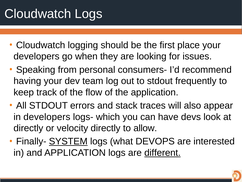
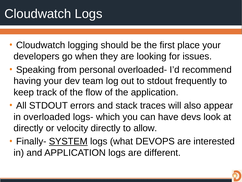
consumers-: consumers- -> overloaded- (142, 70)
in developers: developers -> overloaded (47, 117)
different underline: present -> none (162, 152)
